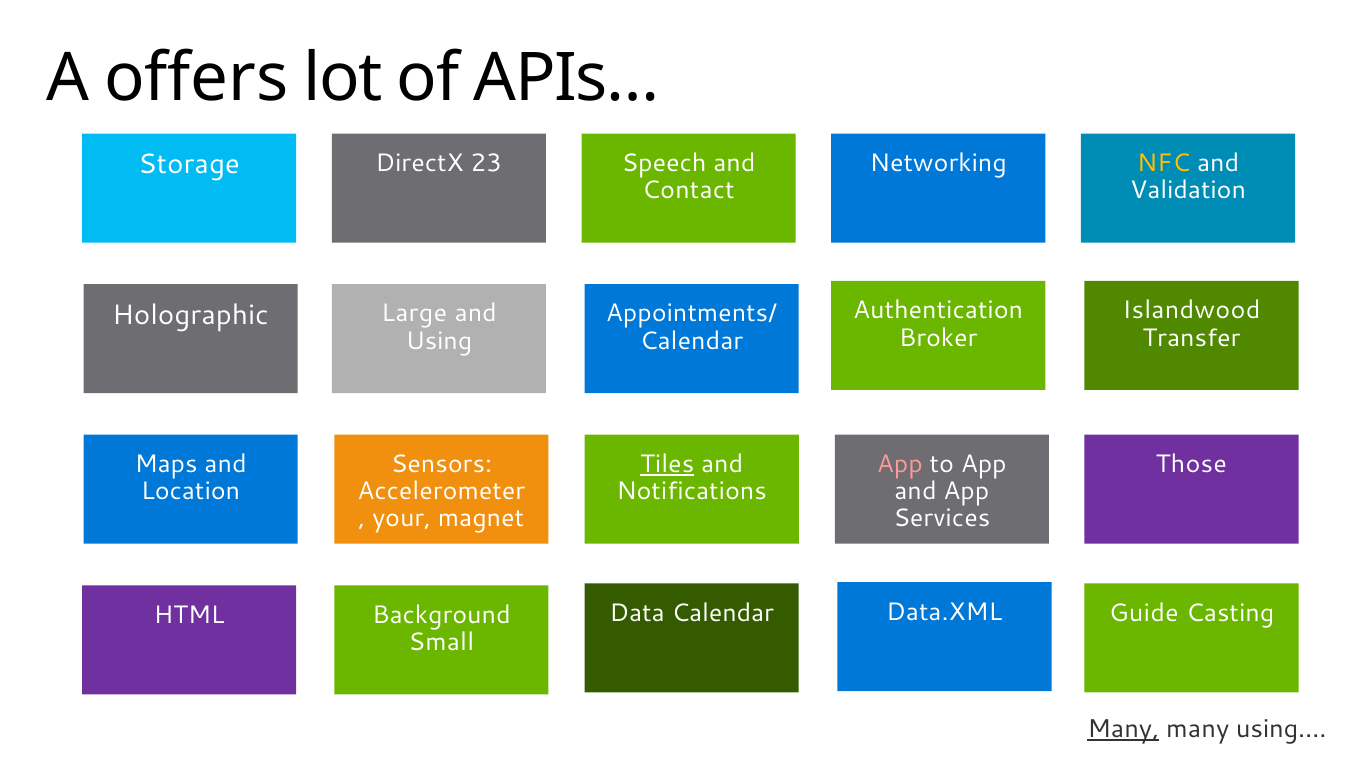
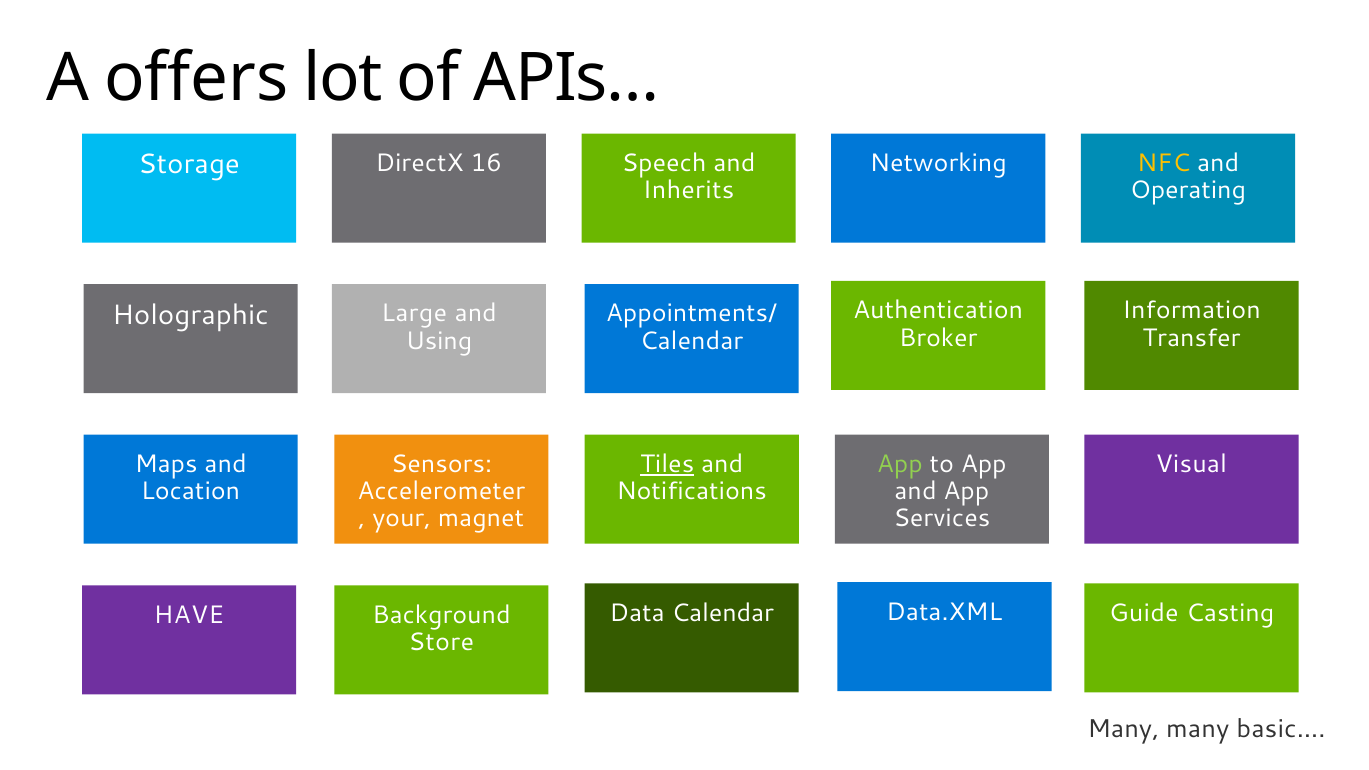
23: 23 -> 16 (486, 163)
Contact: Contact -> Inherits (688, 190)
Validation: Validation -> Operating (1188, 190)
Islandwood: Islandwood -> Information (1191, 311)
App colour: pink -> light green (900, 464)
Those: Those -> Visual (1191, 464)
HTML: HTML -> HAVE (189, 615)
Small: Small -> Store (441, 642)
Many underline: present -> none (1123, 729)
using…: using… -> basic… (1281, 729)
